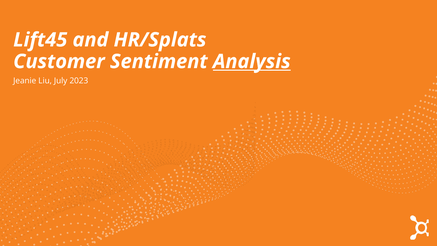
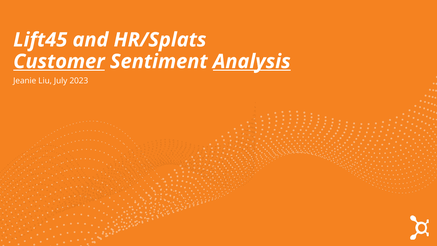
Customer underline: none -> present (59, 61)
